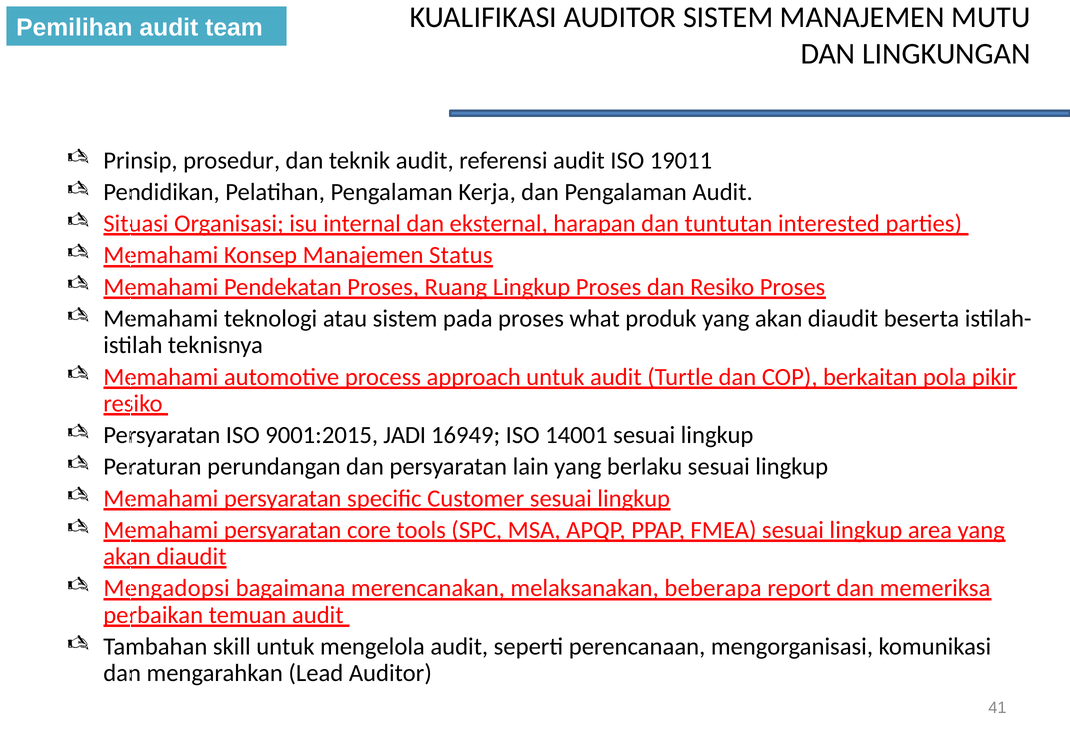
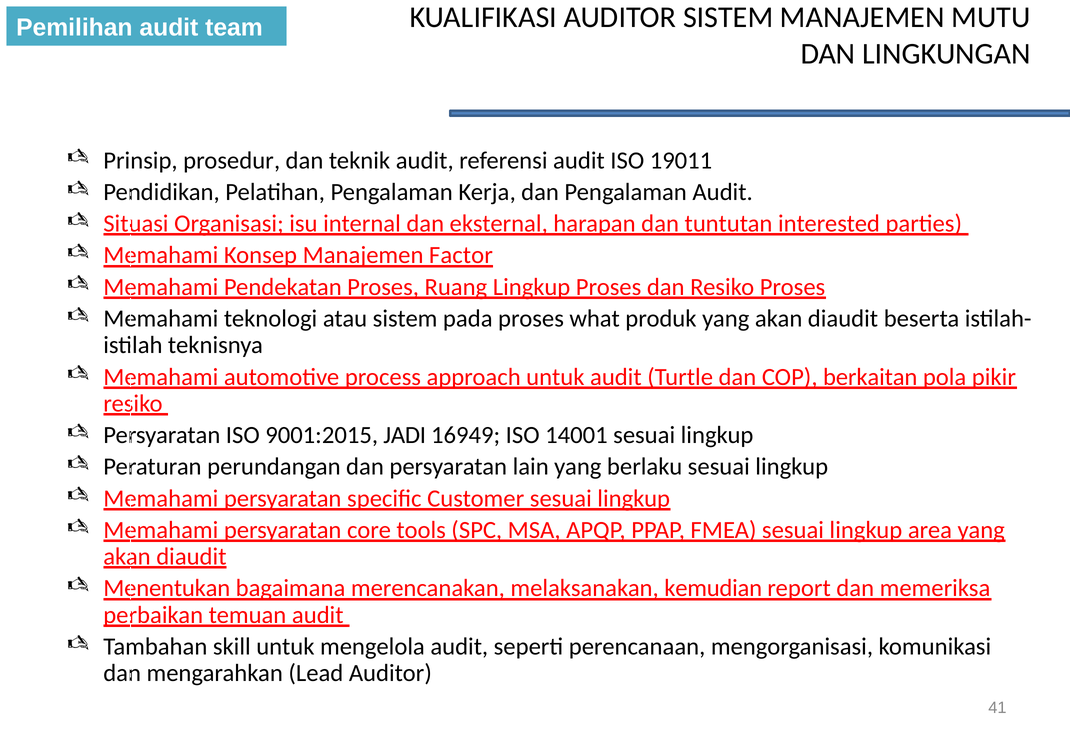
Status: Status -> Factor (461, 255)
Mengadopsi: Mengadopsi -> Menentukan (167, 588)
beberapa: beberapa -> kemudian (713, 588)
